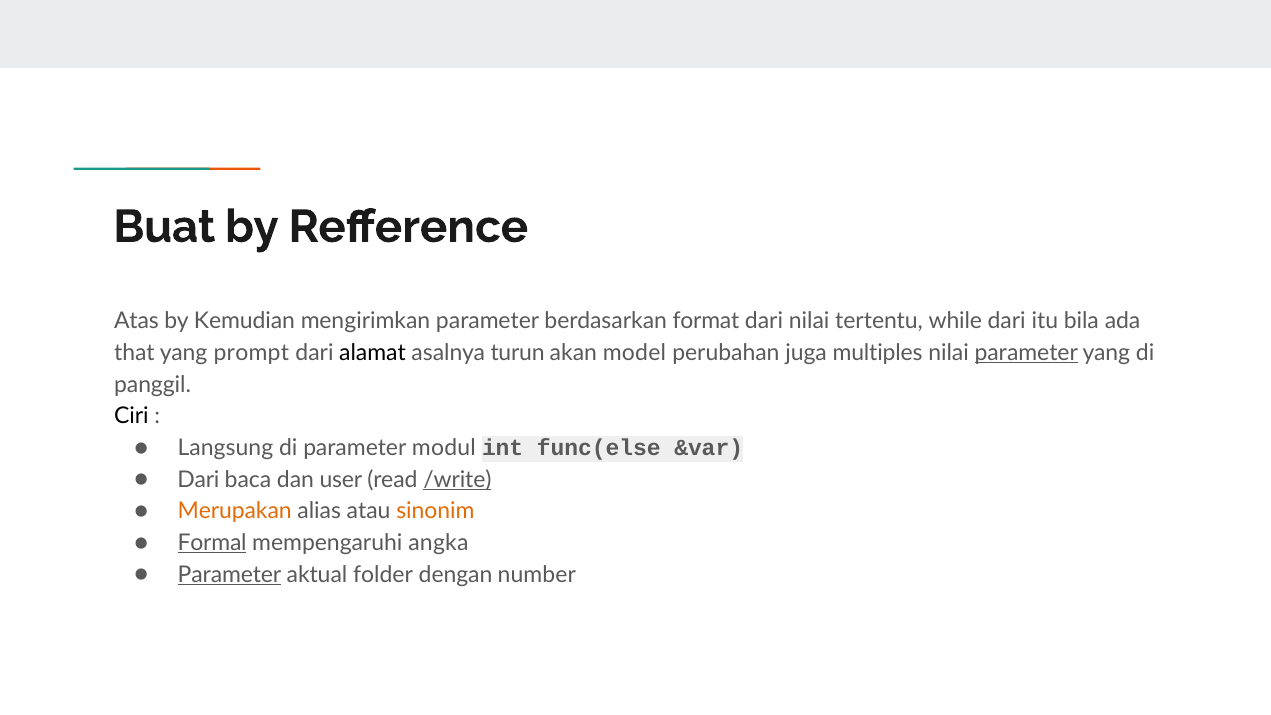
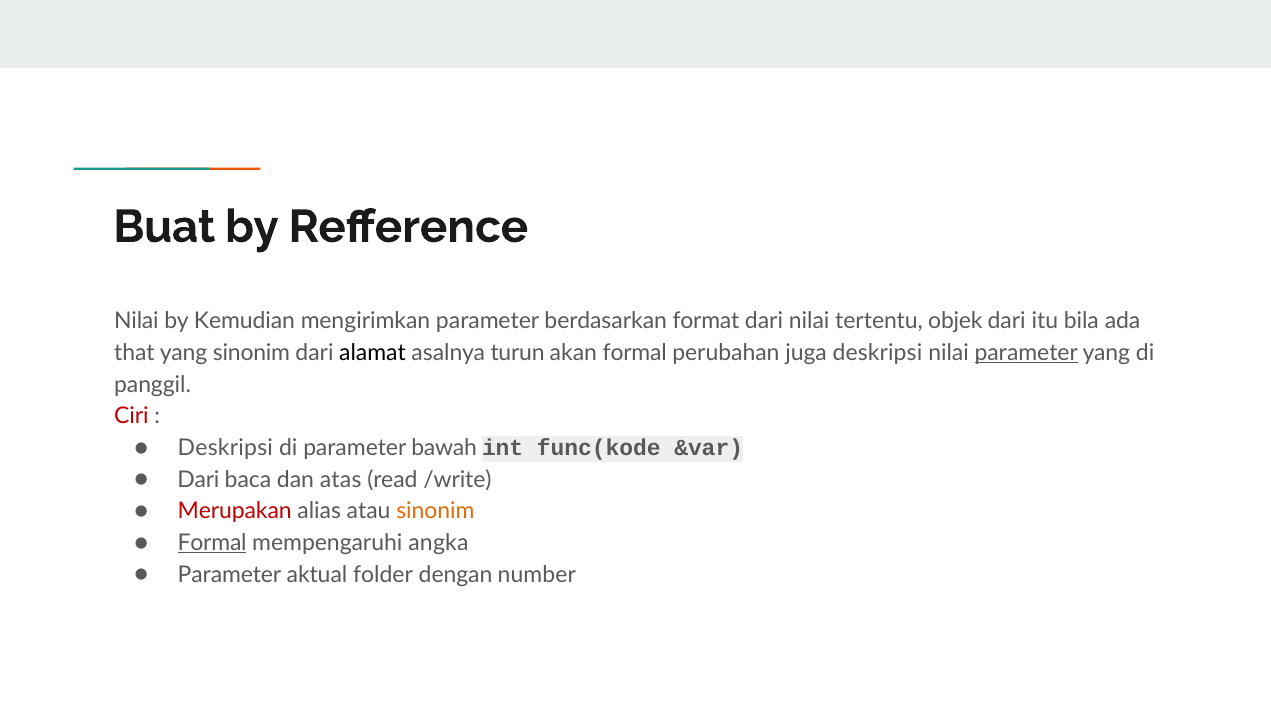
Atas: Atas -> Nilai (136, 321)
while: while -> objek (955, 321)
yang prompt: prompt -> sinonim (252, 353)
akan model: model -> formal (635, 353)
juga multiples: multiples -> deskripsi (877, 353)
Ciri colour: black -> red (131, 416)
Langsung: Langsung -> Deskripsi (225, 448)
modul: modul -> bawah (444, 448)
func(else: func(else -> func(kode (599, 448)
user: user -> atas (341, 480)
/write underline: present -> none (457, 480)
Merupakan colour: orange -> red (235, 511)
Parameter underline: present -> none (229, 575)
